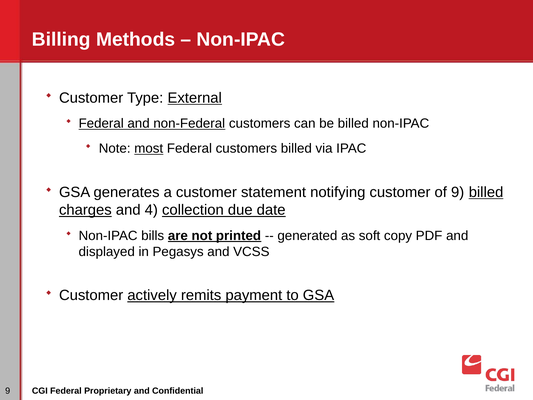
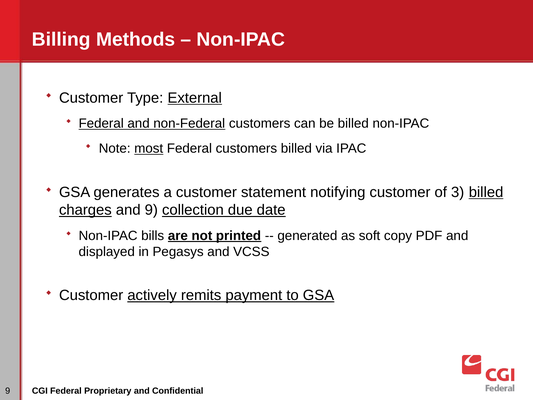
of 9: 9 -> 3 (458, 192)
and 4: 4 -> 9 (151, 210)
